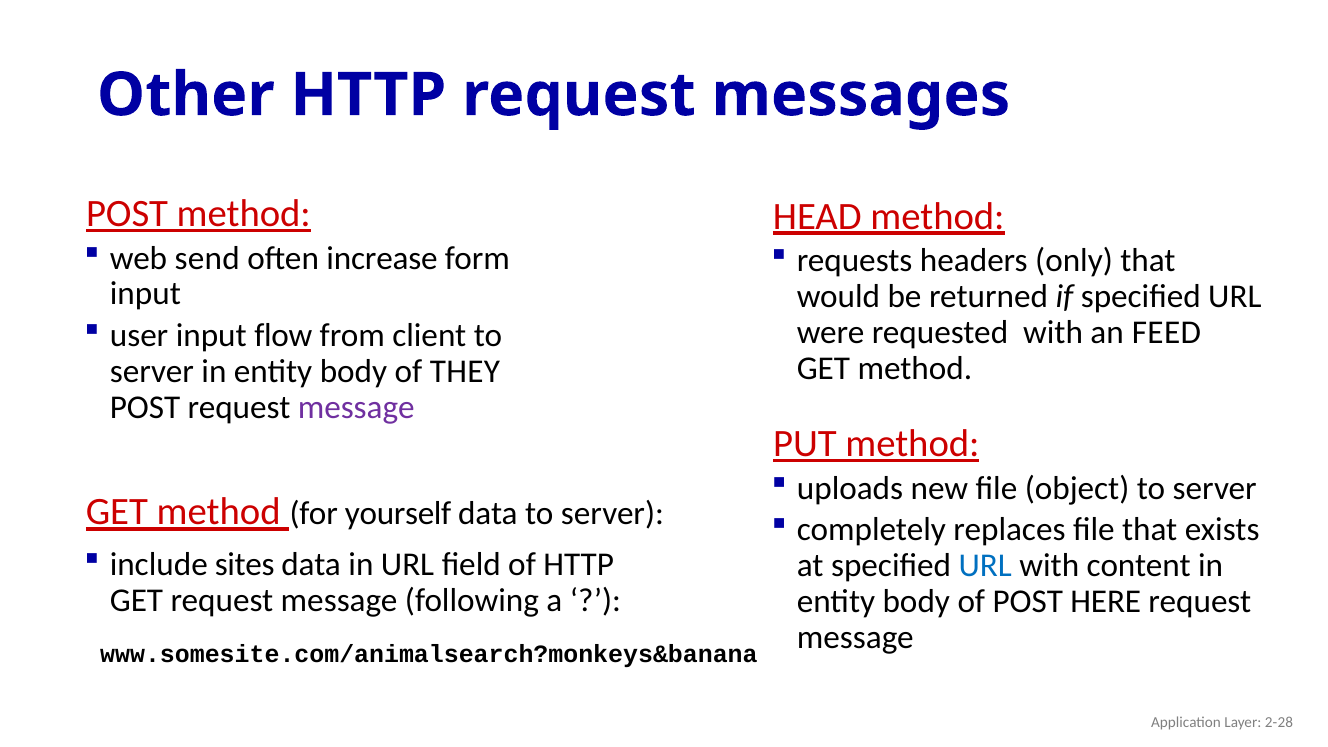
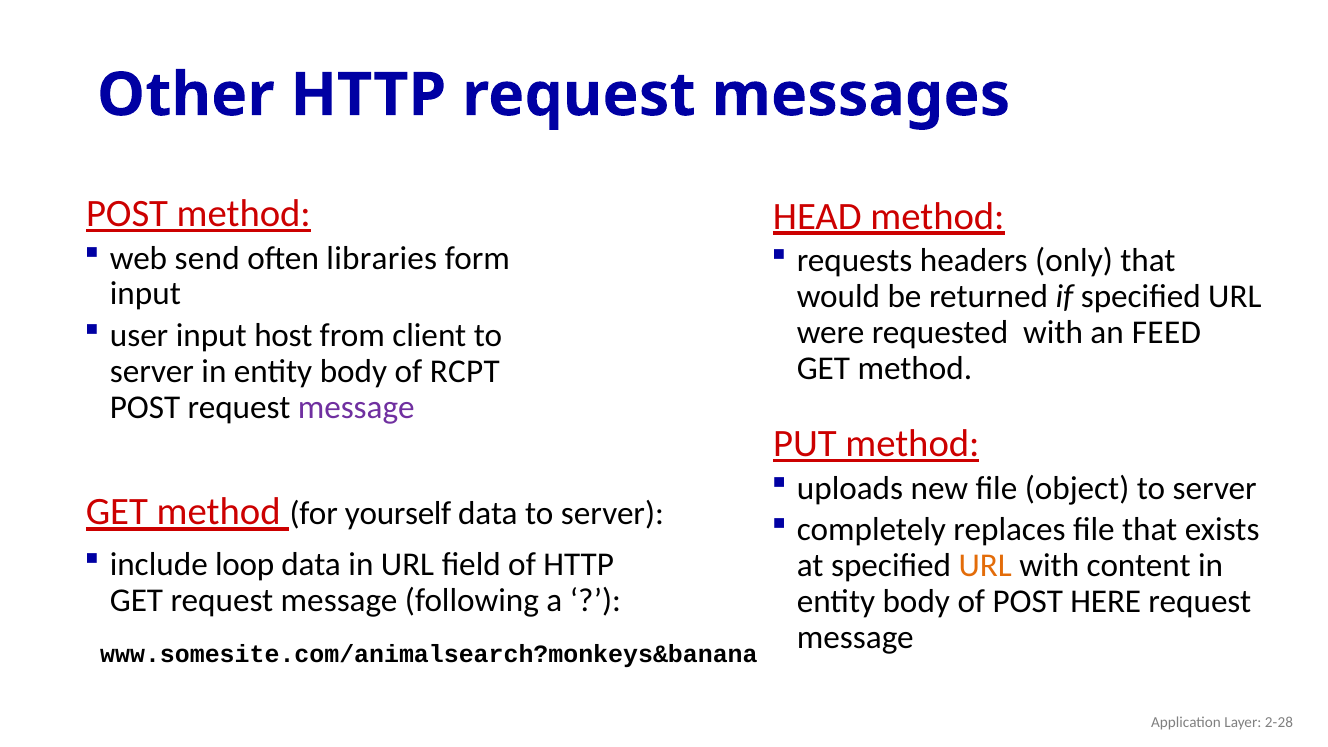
increase: increase -> libraries (382, 258)
flow: flow -> host (283, 335)
THEY: THEY -> RCPT (465, 371)
sites: sites -> loop (245, 565)
URL colour: blue -> orange (985, 565)
